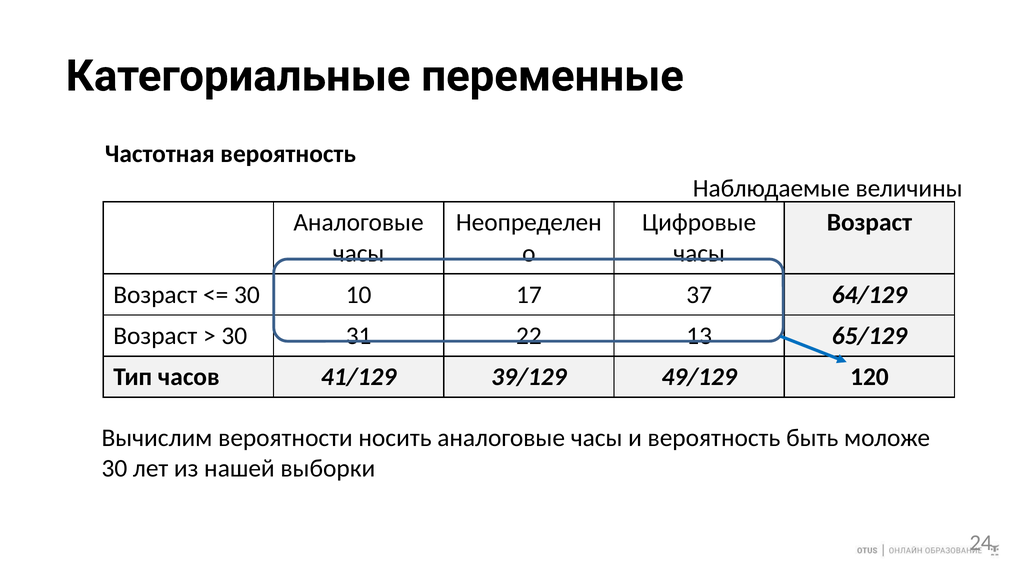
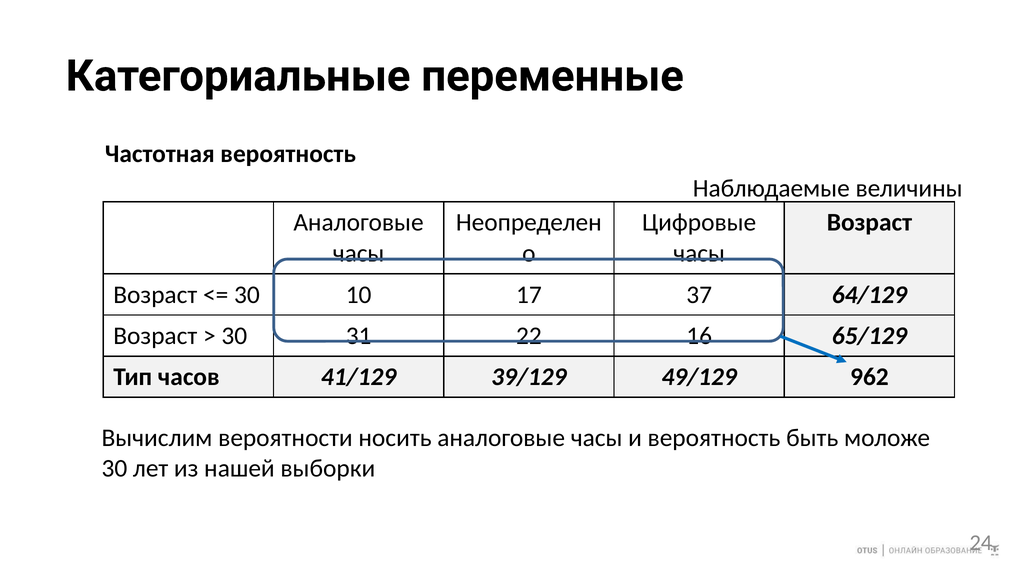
13: 13 -> 16 (699, 336)
120: 120 -> 962 (869, 377)
